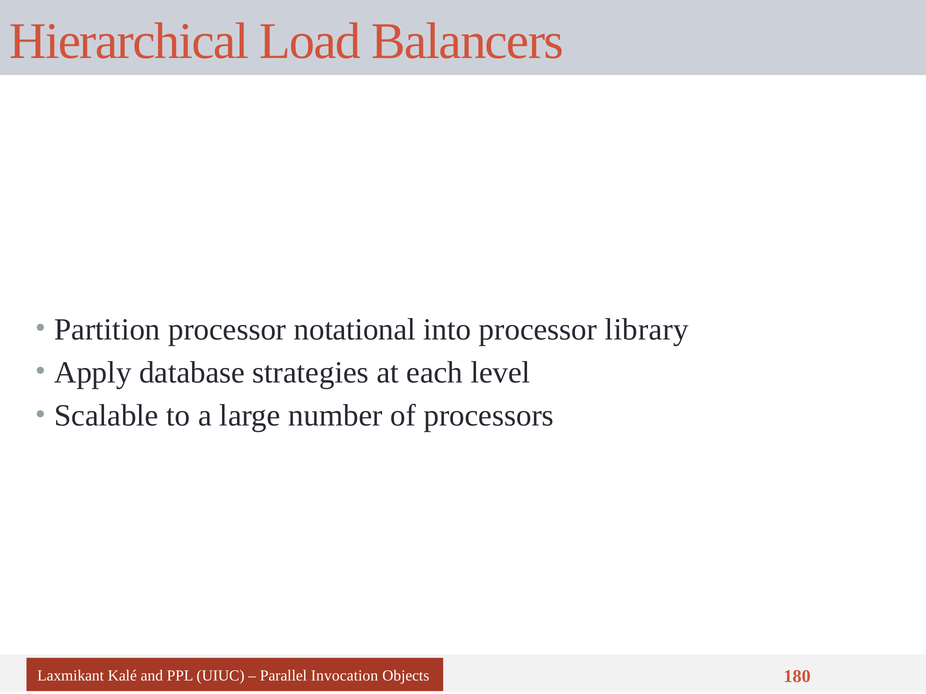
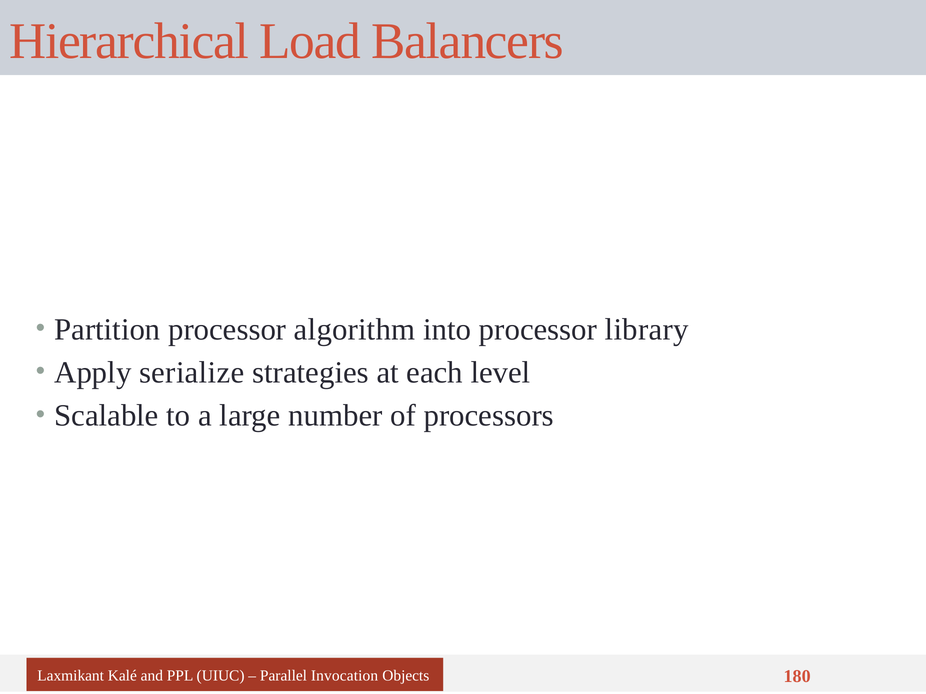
notational: notational -> algorithm (355, 330)
database: database -> serialize (192, 373)
